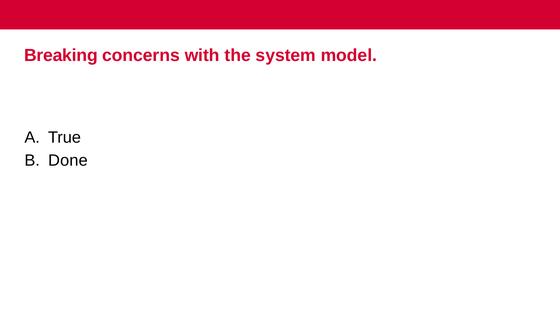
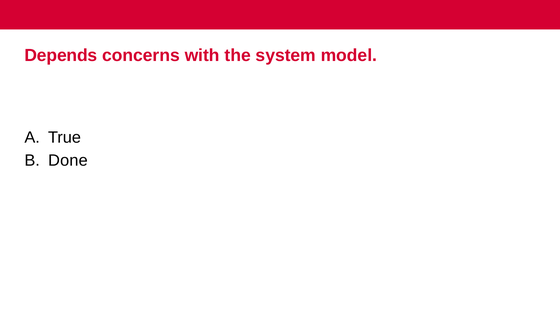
Breaking: Breaking -> Depends (61, 56)
